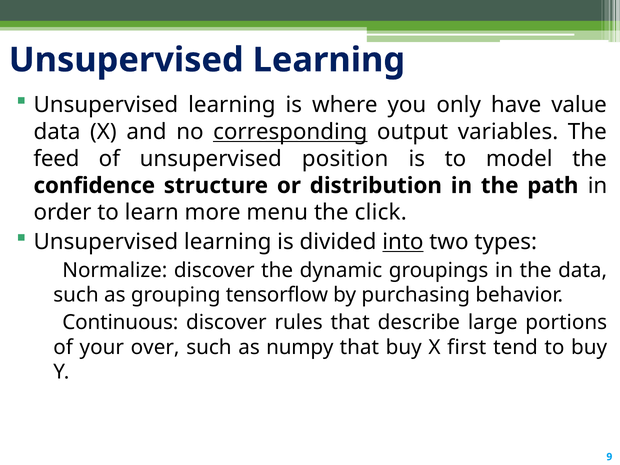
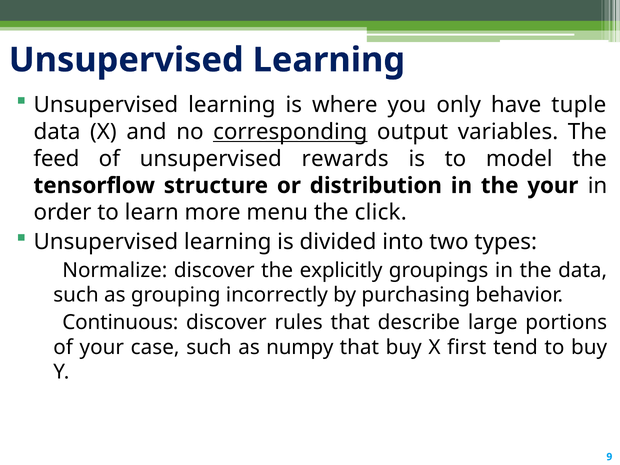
value: value -> tuple (579, 105)
position: position -> rewards (345, 159)
confidence: confidence -> tensorflow (94, 186)
the path: path -> your (553, 186)
into underline: present -> none (403, 242)
dynamic: dynamic -> explicitly (341, 270)
tensorflow: tensorflow -> incorrectly (277, 295)
over: over -> case (155, 347)
